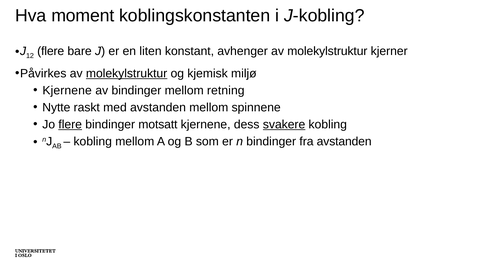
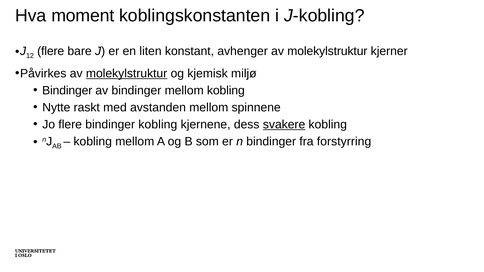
Kjernene: Kjernene -> Bindinger (67, 90)
mellom retning: retning -> kobling (226, 90)
flere underline: present -> none (70, 125)
bindinger motsatt: motsatt -> kobling (158, 125)
fra avstanden: avstanden -> forstyrring (344, 142)
